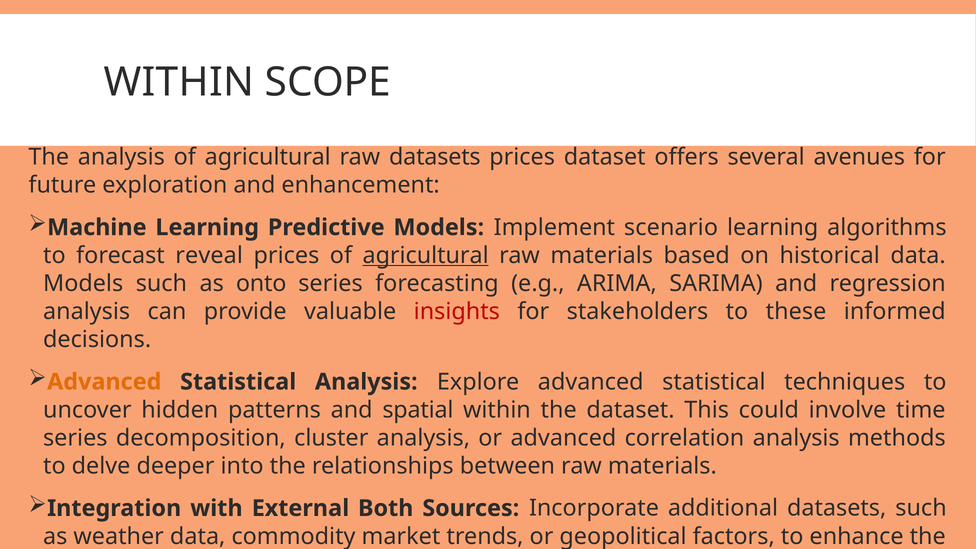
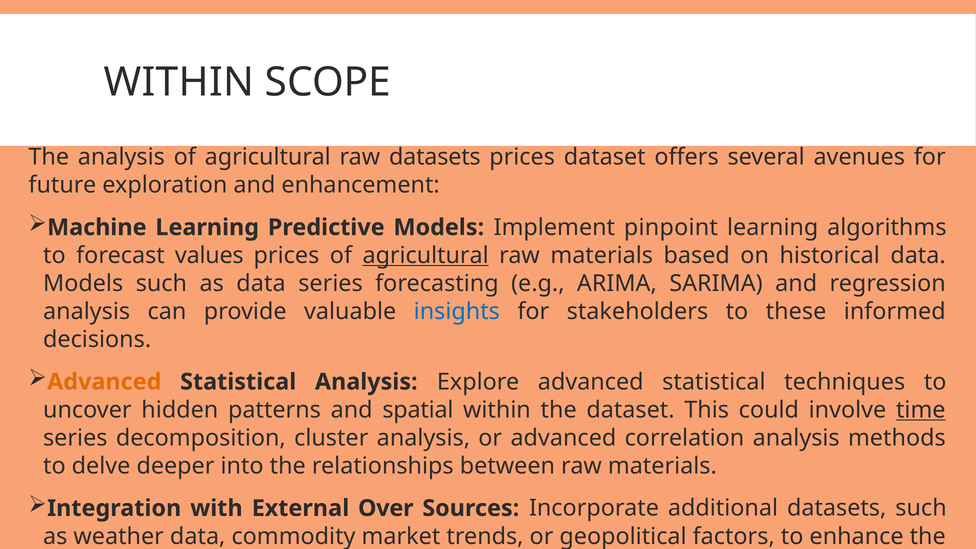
scenario: scenario -> pinpoint (671, 227)
reveal: reveal -> values (209, 255)
as onto: onto -> data (261, 283)
insights colour: red -> blue (457, 312)
time underline: none -> present (921, 410)
Both: Both -> Over (386, 508)
